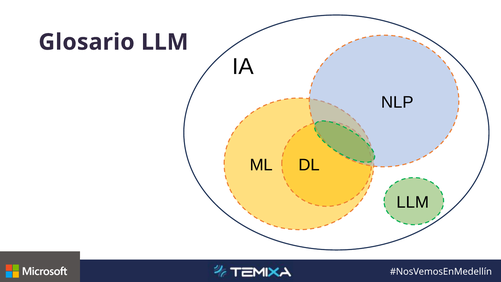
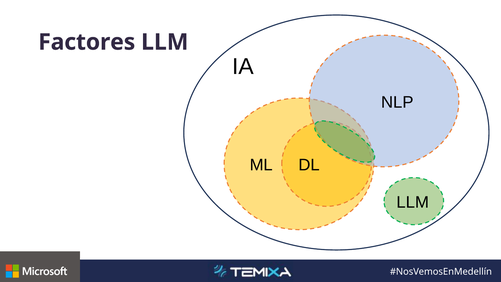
Glosario: Glosario -> Factores (87, 42)
